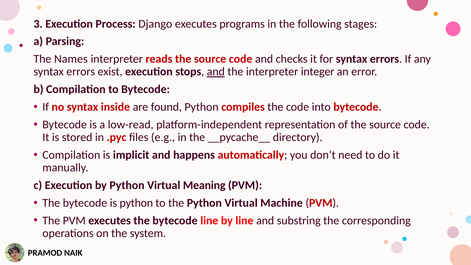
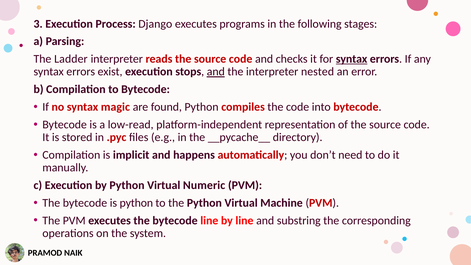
Names: Names -> Ladder (71, 59)
syntax underline: none -> present (352, 59)
integer: integer -> nested (318, 72)
inside: inside -> magic (115, 107)
Meaning: Meaning -> Numeric (204, 185)
